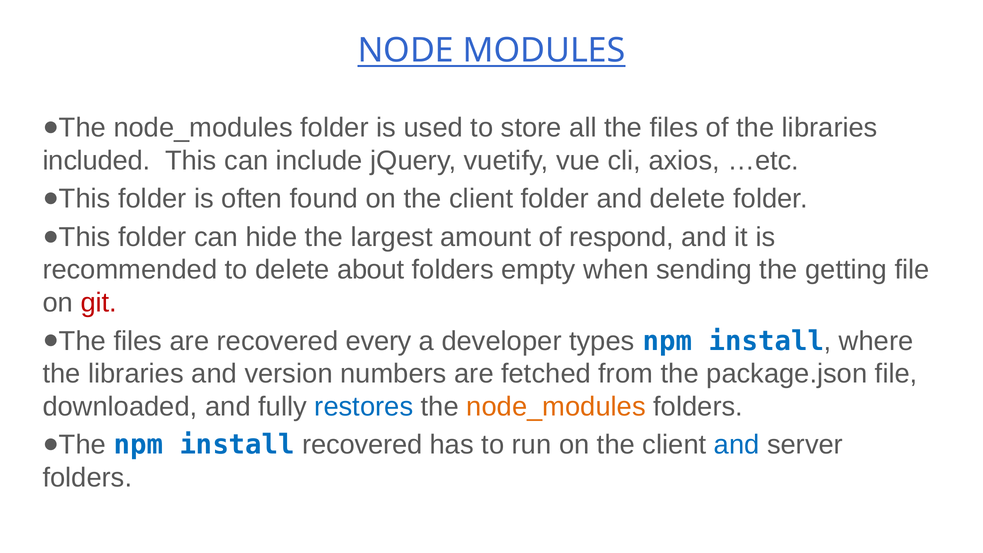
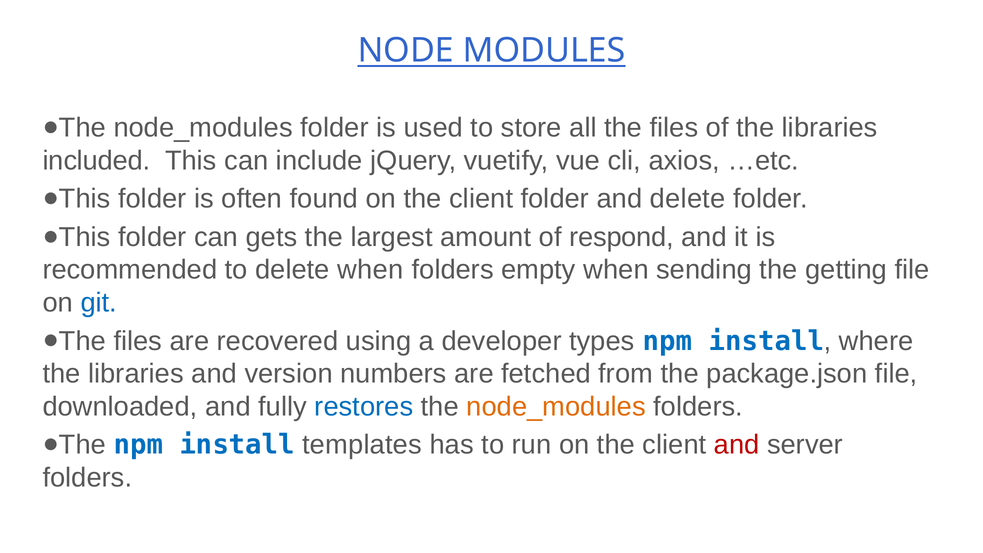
hide: hide -> gets (271, 237)
delete about: about -> when (370, 270)
git colour: red -> blue (99, 303)
every: every -> using (379, 341)
install recovered: recovered -> templates (362, 445)
and colour: blue -> red (737, 445)
